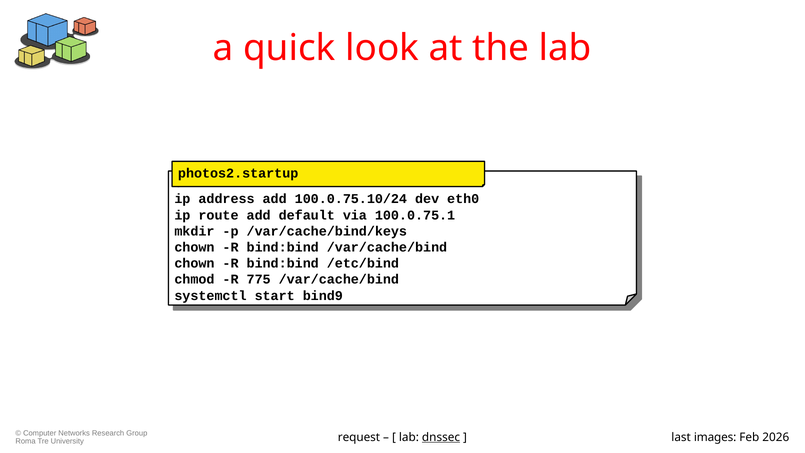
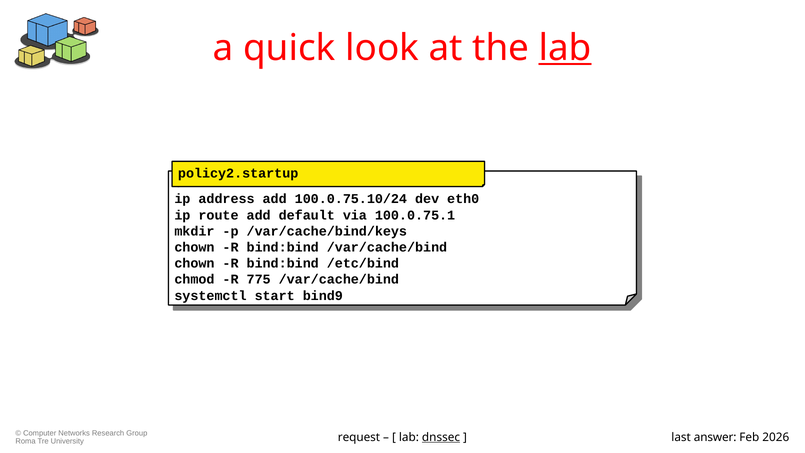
lab underline: none -> present (565, 48)
photos2.startup: photos2.startup -> policy2.startup (238, 173)
images: images -> answer (715, 437)
